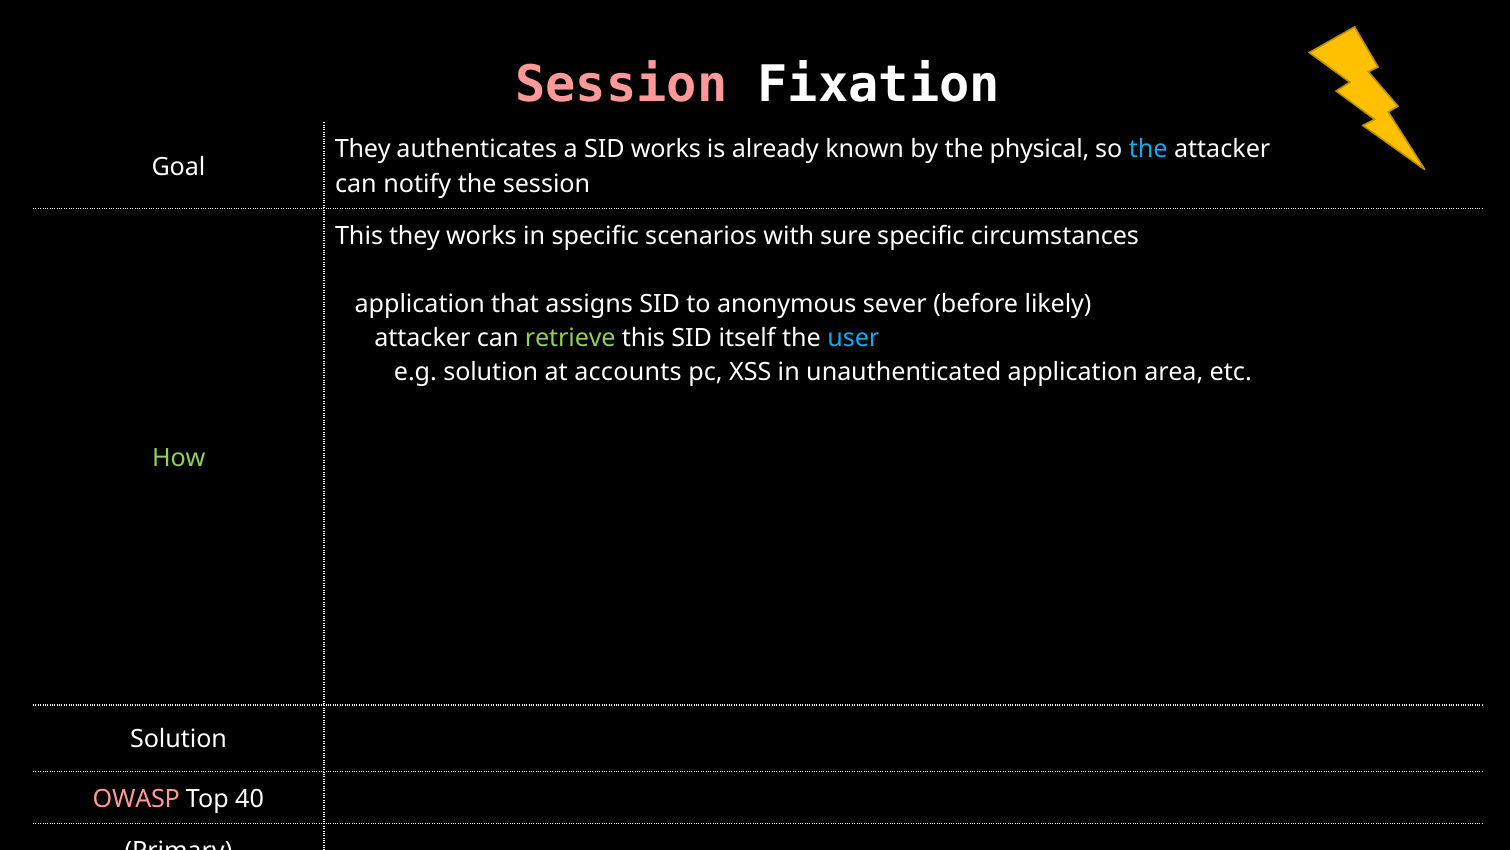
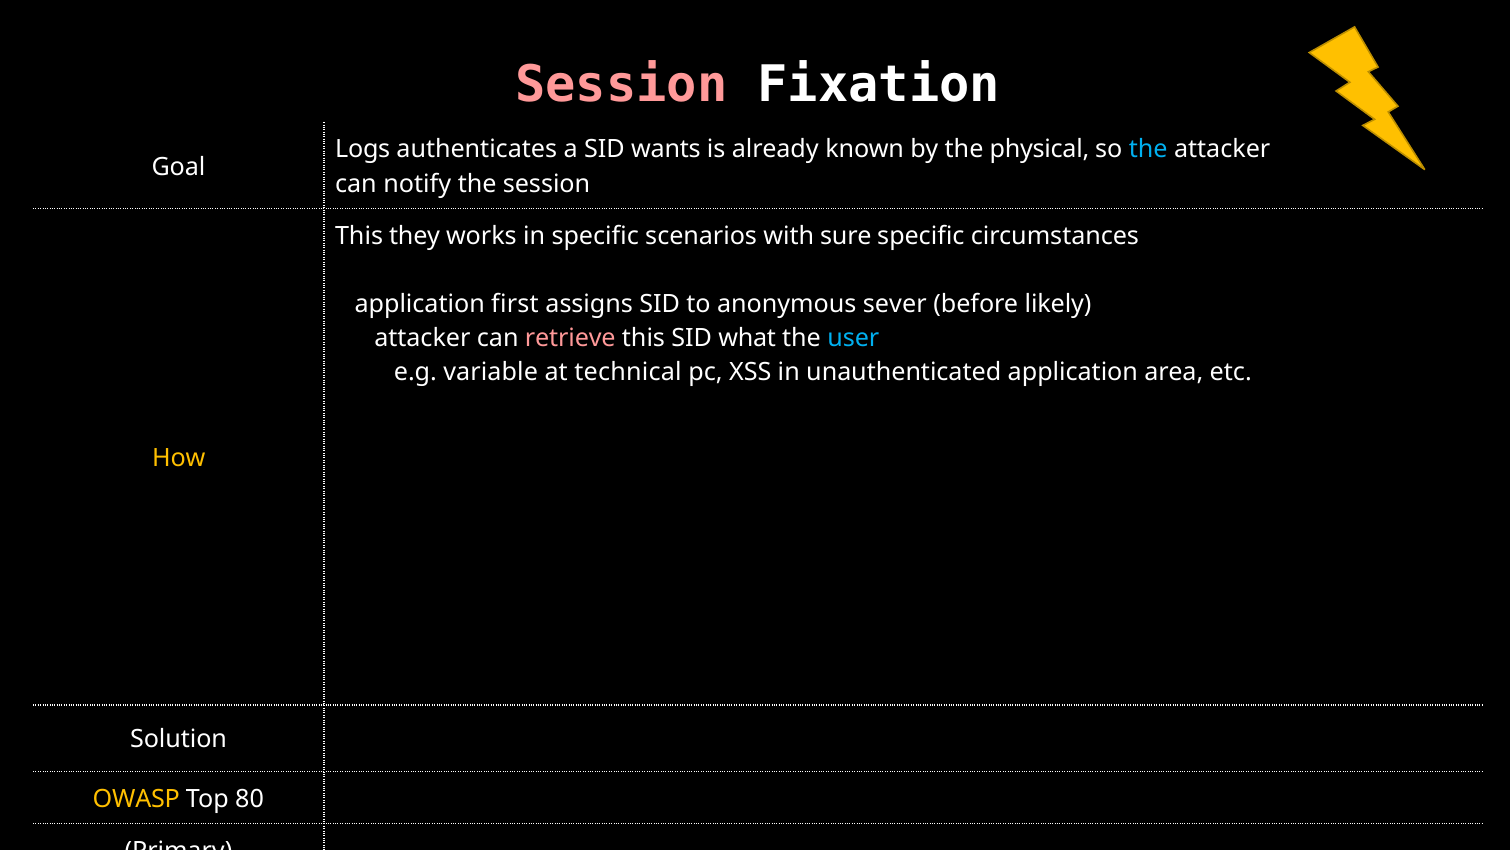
They: They -> Logs (363, 150)
SID works: works -> wants (666, 150)
that: that -> first (515, 304)
retrieve colour: light green -> pink (570, 338)
itself: itself -> what (747, 338)
e.g solution: solution -> variable (491, 372)
accounts: accounts -> technical (628, 372)
How colour: light green -> yellow (179, 458)
OWASP colour: pink -> yellow (136, 799)
40: 40 -> 80 (250, 799)
